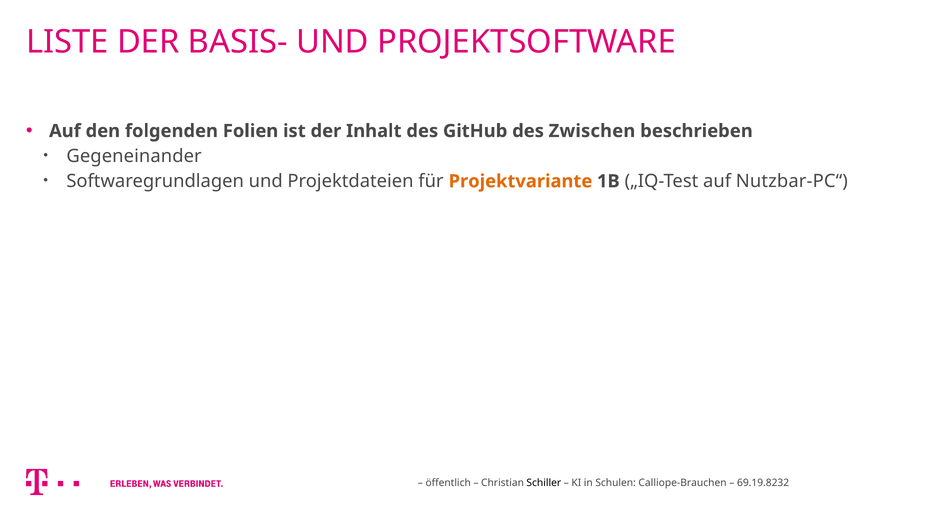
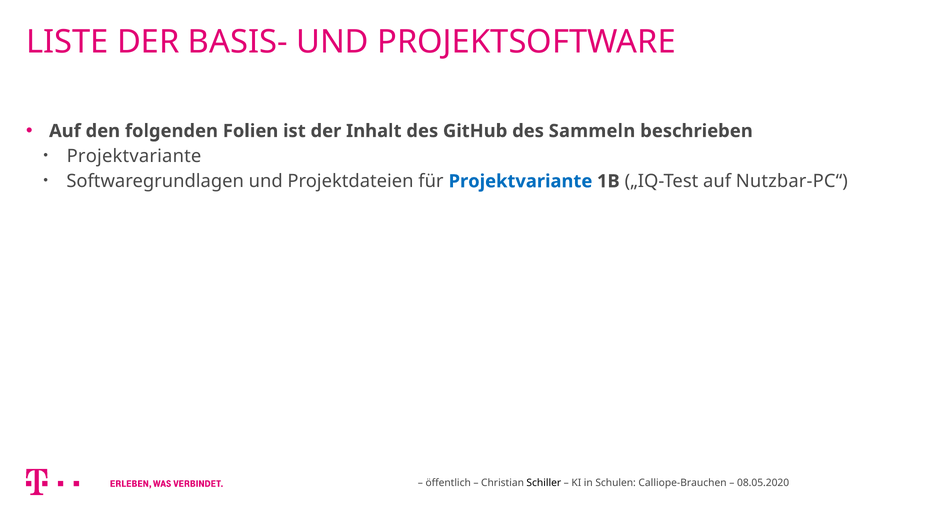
Zwischen: Zwischen -> Sammeln (592, 131)
Gegeneinander: Gegeneinander -> Projektvariante (134, 156)
Projektvariante colour: orange -> blue (520, 181)
69.19.8232: 69.19.8232 -> 08.05.2020 (763, 483)
